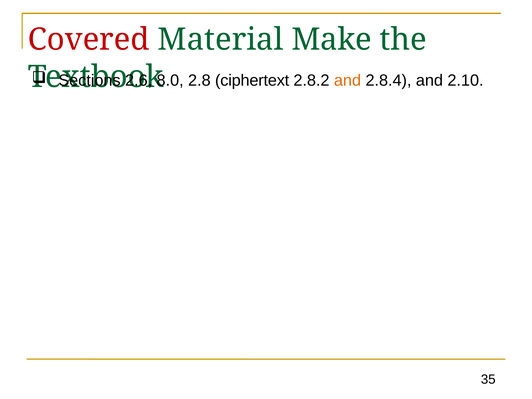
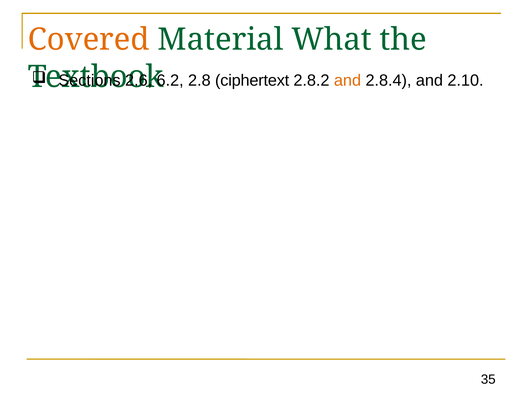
Covered colour: red -> orange (89, 40)
Make: Make -> What (332, 40)
8.0: 8.0 -> 6.2 (170, 80)
